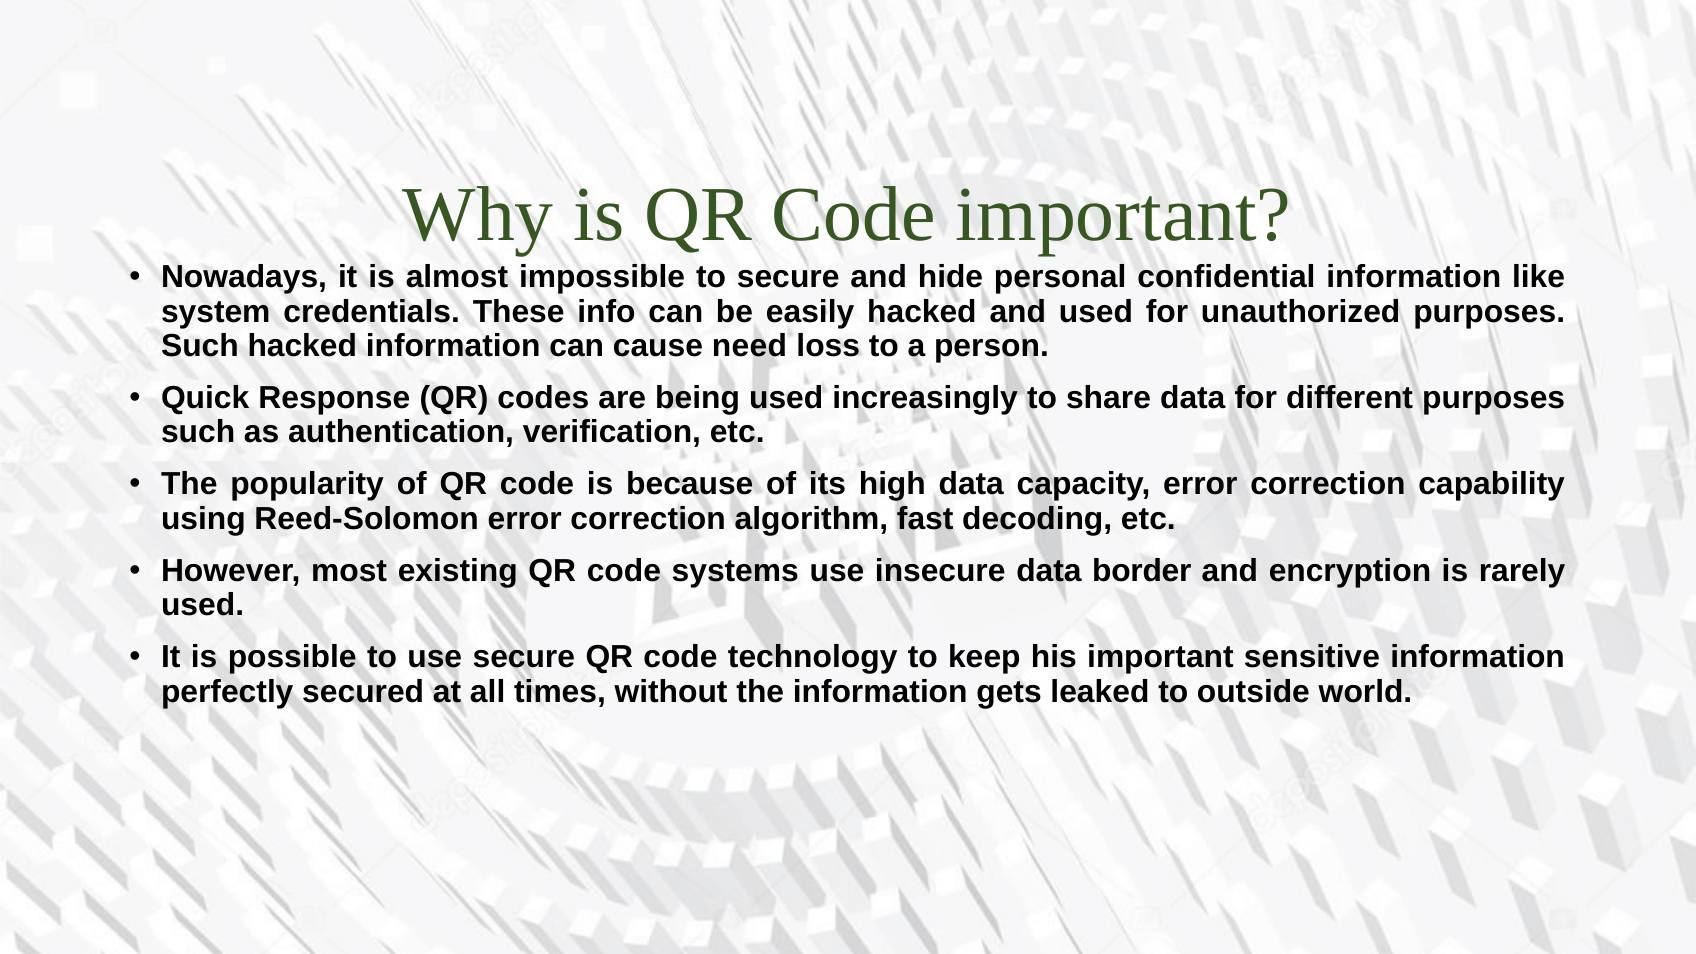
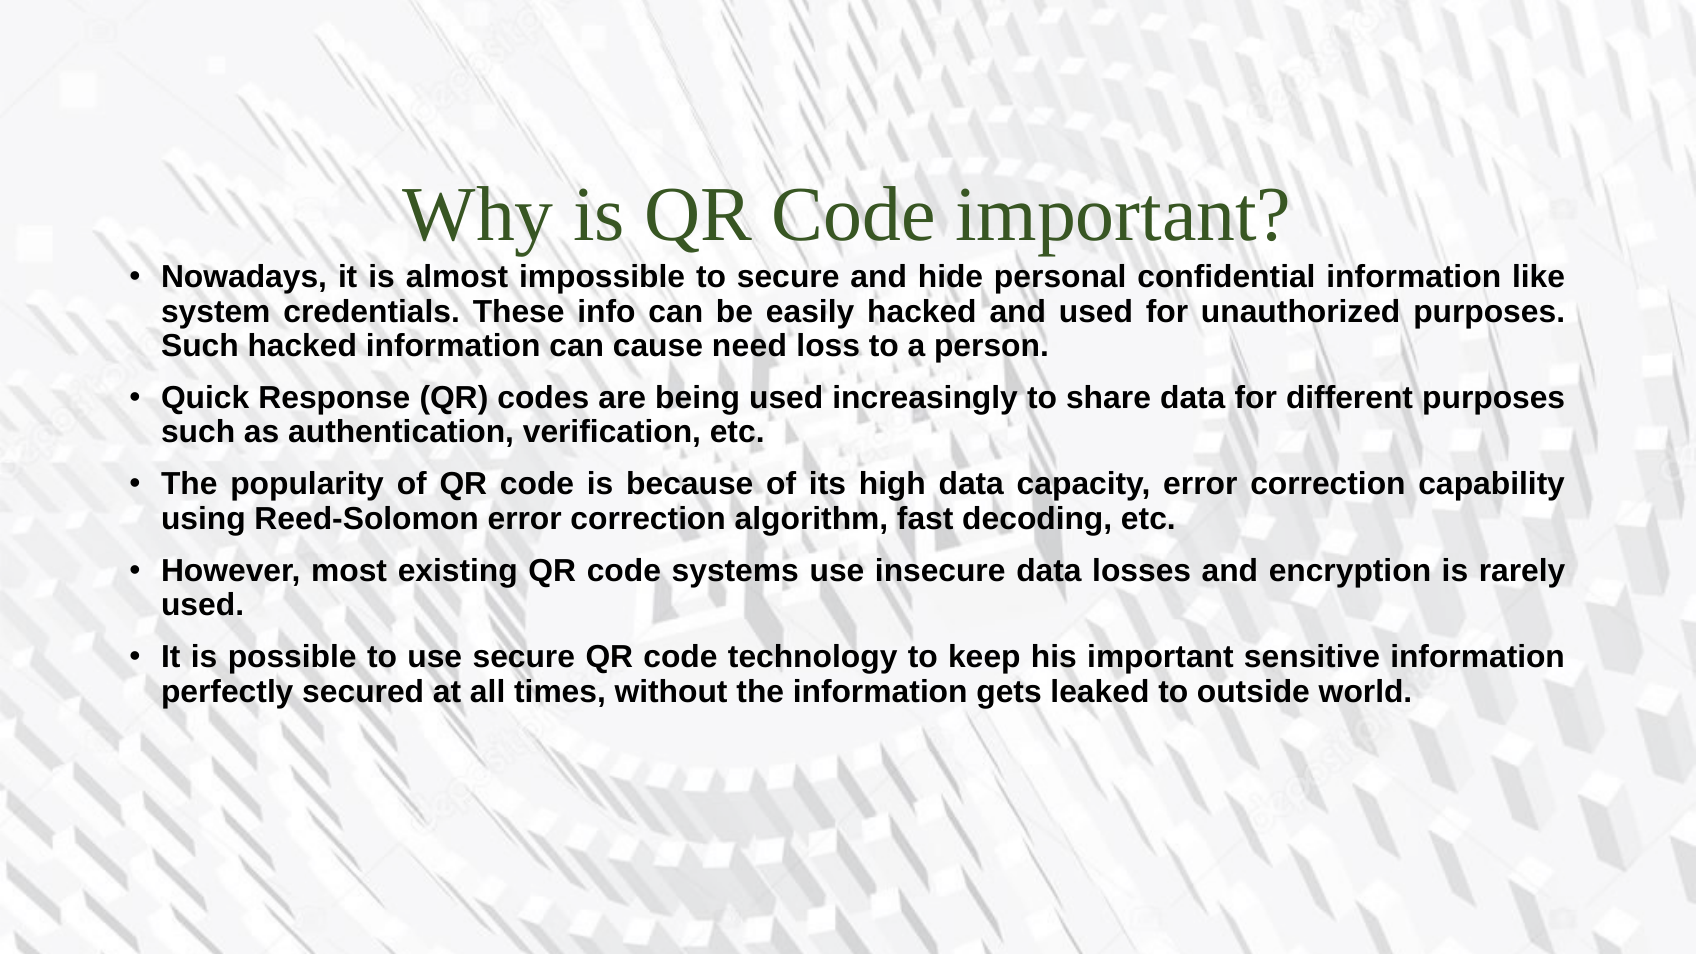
border: border -> losses (1142, 571)
